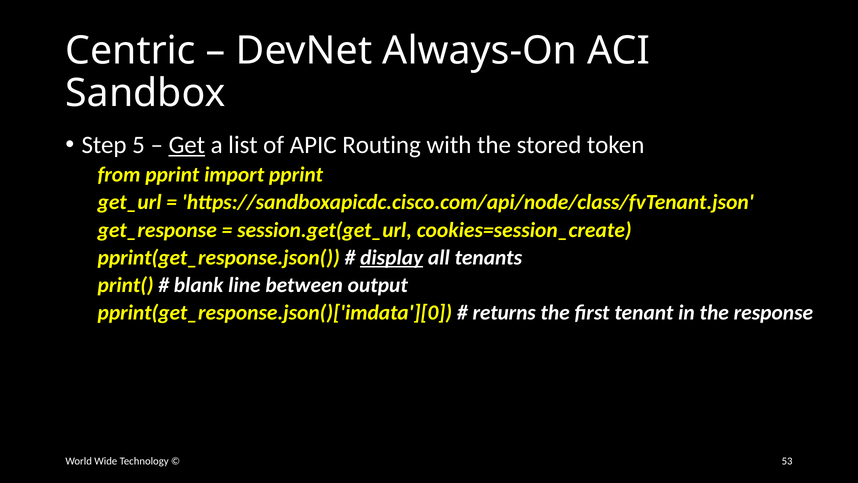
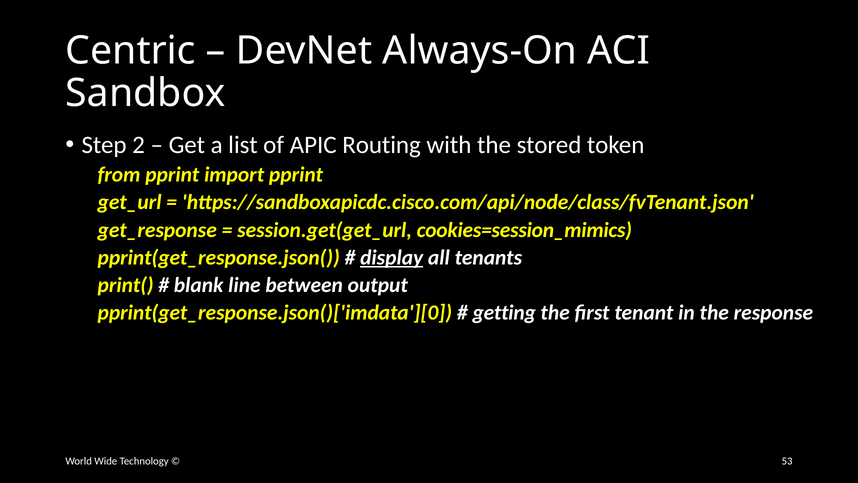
5: 5 -> 2 (139, 145)
Get underline: present -> none (187, 145)
cookies=session_create: cookies=session_create -> cookies=session_mimics (524, 230)
returns: returns -> getting (504, 313)
